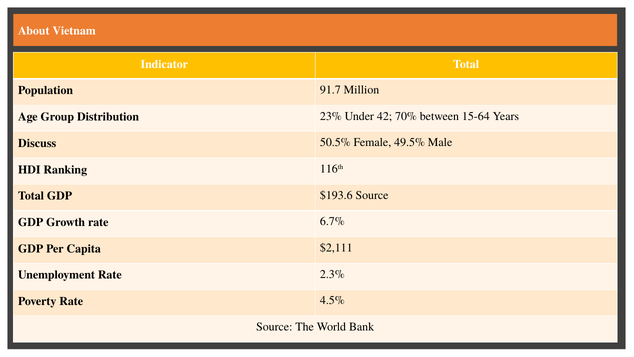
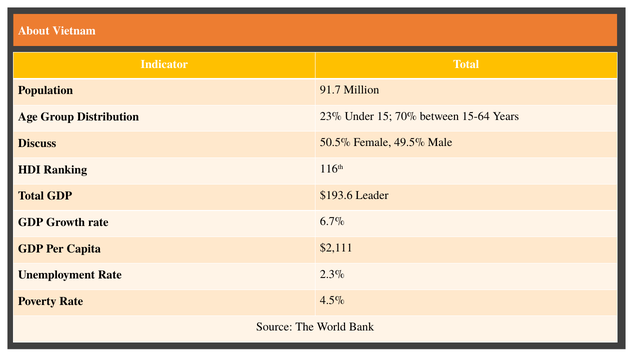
42: 42 -> 15 (385, 116)
$193.6 Source: Source -> Leader (372, 195)
